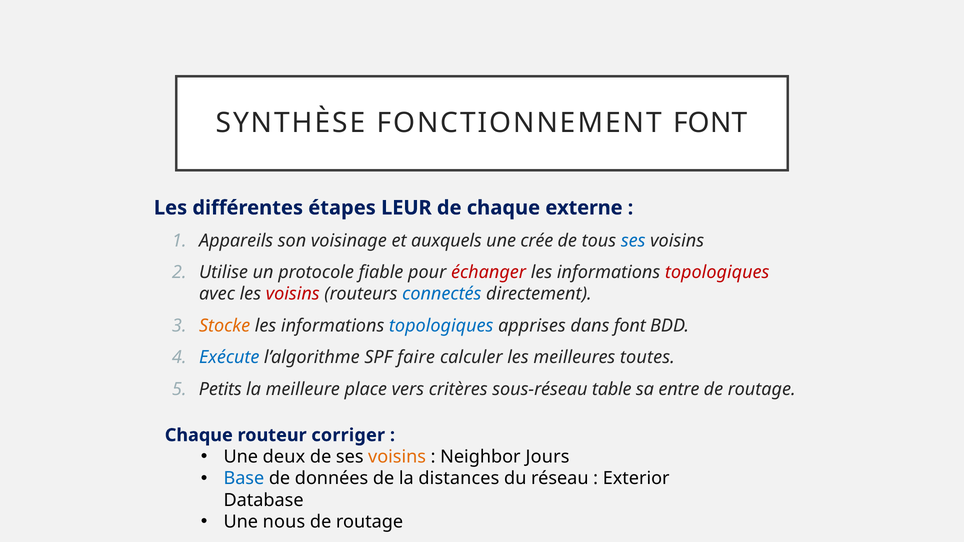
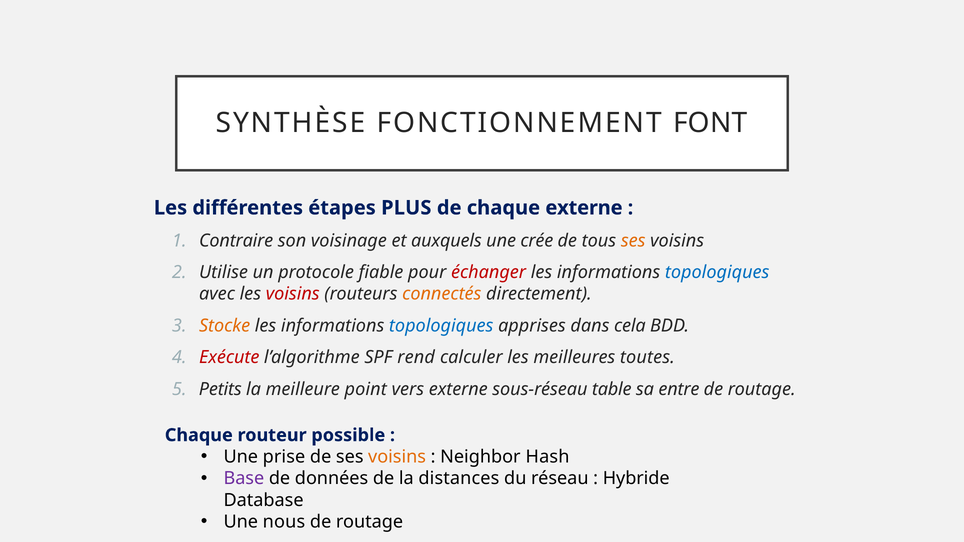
LEUR: LEUR -> PLUS (406, 208)
Appareils: Appareils -> Contraire (236, 241)
ses colour: blue -> orange (633, 241)
topologiques colour: red -> blue (717, 272)
connectés colour: blue -> orange (442, 294)
dans font: font -> cela (630, 326)
Exécute colour: blue -> red (229, 358)
faire: faire -> rend (416, 358)
place: place -> point (366, 389)
vers critères: critères -> externe (458, 389)
corriger: corriger -> possible (348, 435)
deux: deux -> prise (284, 457)
Jours: Jours -> Hash (548, 457)
Base colour: blue -> purple (244, 479)
Exterior: Exterior -> Hybride (636, 479)
